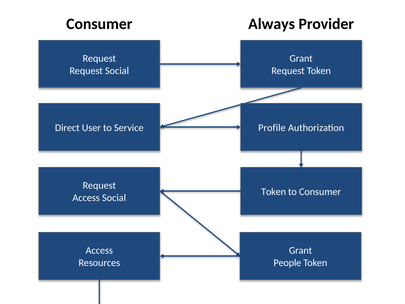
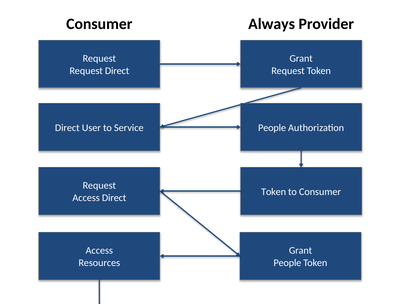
Request Social: Social -> Direct (117, 71)
Service Profile: Profile -> People (272, 128)
Access Social: Social -> Direct (114, 198)
